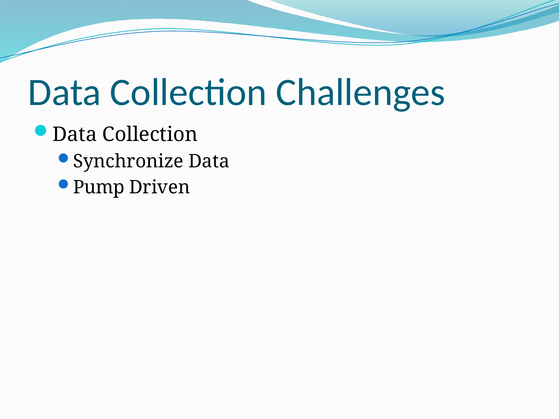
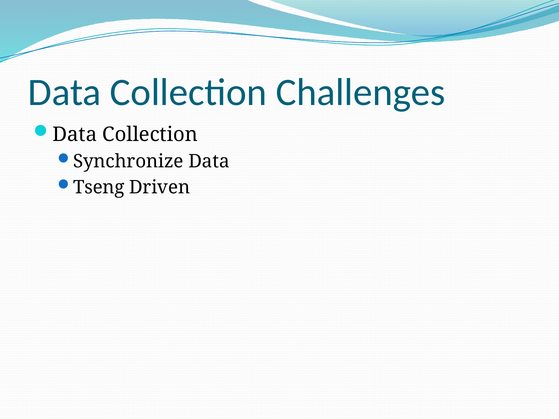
Pump: Pump -> Tseng (99, 188)
